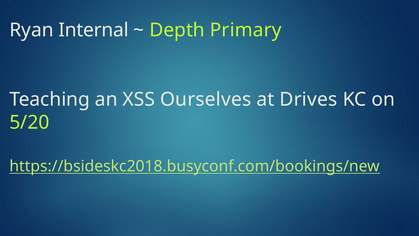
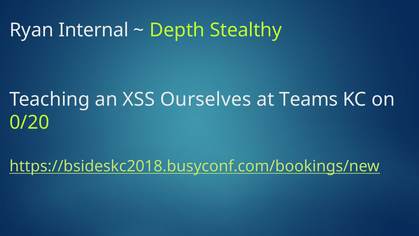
Primary: Primary -> Stealthy (246, 30)
Drives: Drives -> Teams (309, 99)
5/20: 5/20 -> 0/20 (29, 122)
